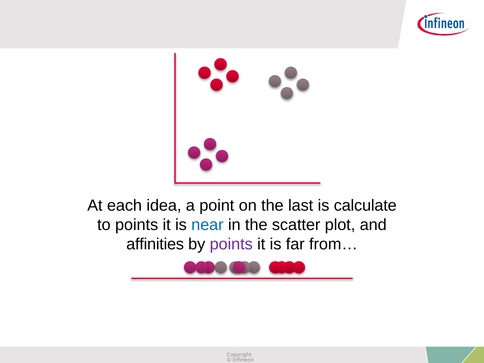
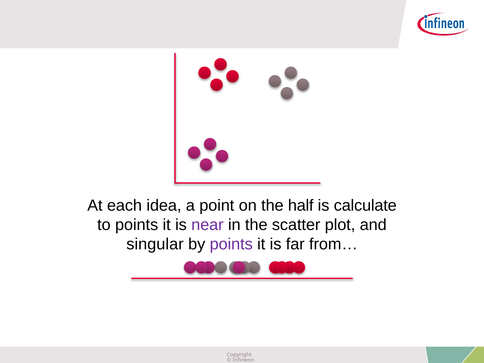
last: last -> half (301, 206)
near colour: blue -> purple (207, 225)
affinities: affinities -> singular (155, 244)
